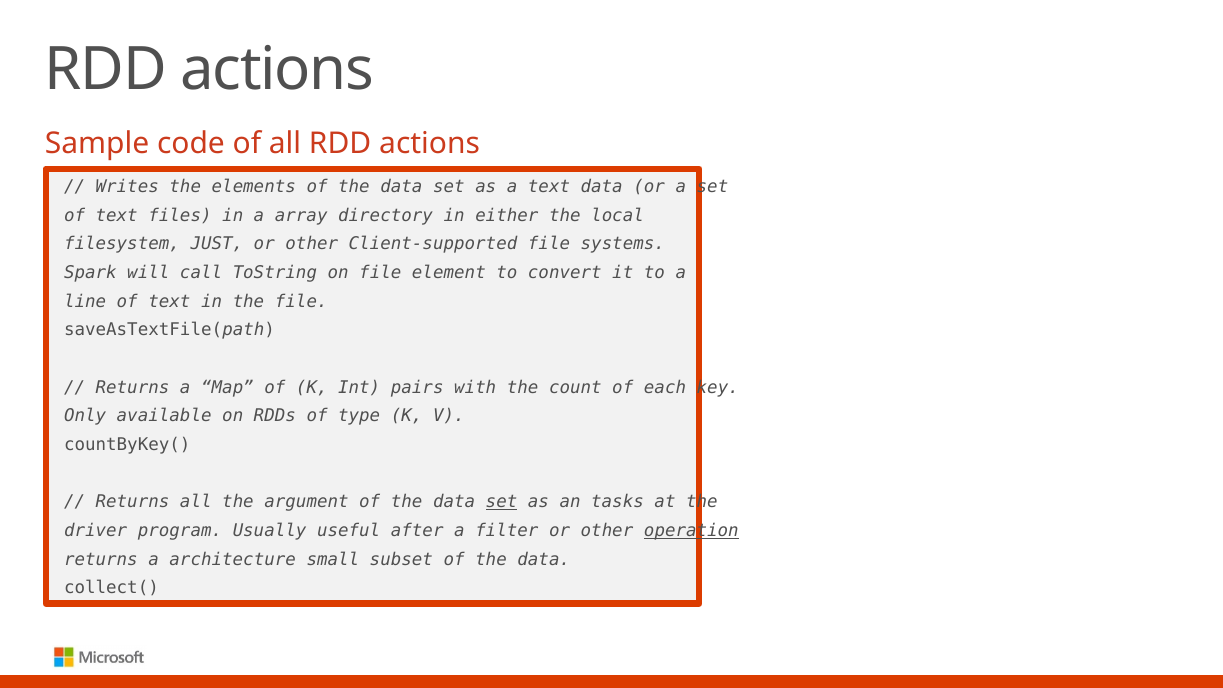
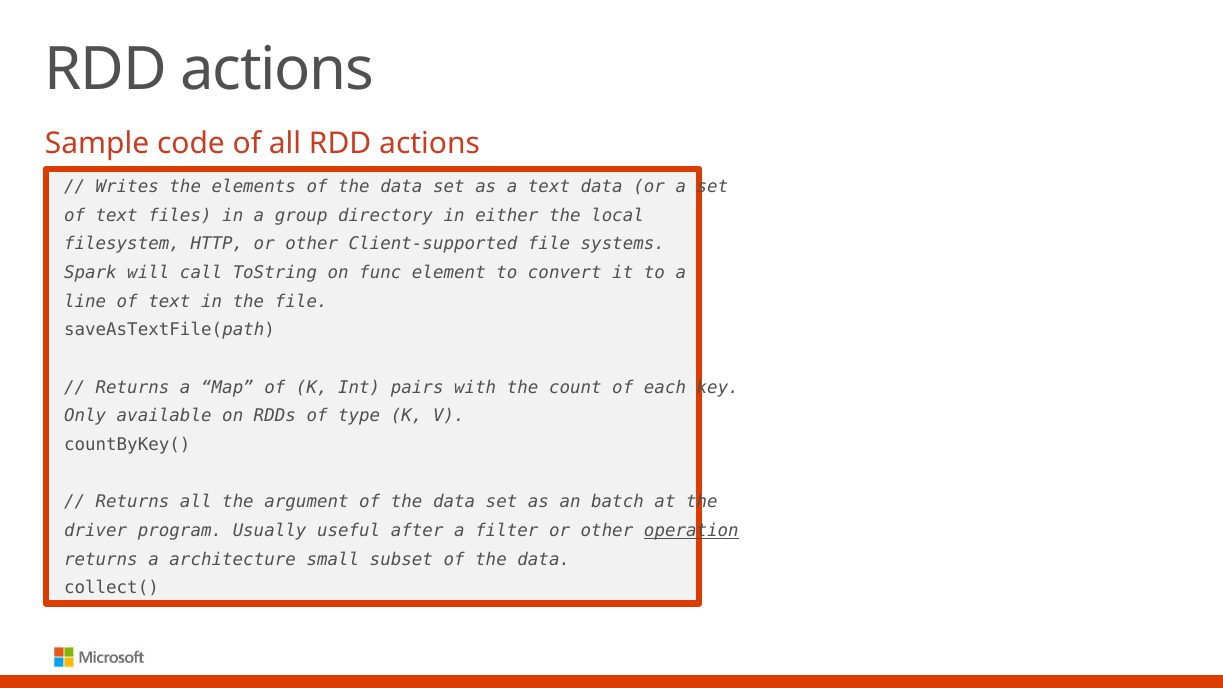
array: array -> group (301, 215)
JUST: JUST -> HTTP (217, 244)
on file: file -> func (380, 273)
set underline: present -> none (502, 502)
tasks: tasks -> batch (618, 502)
